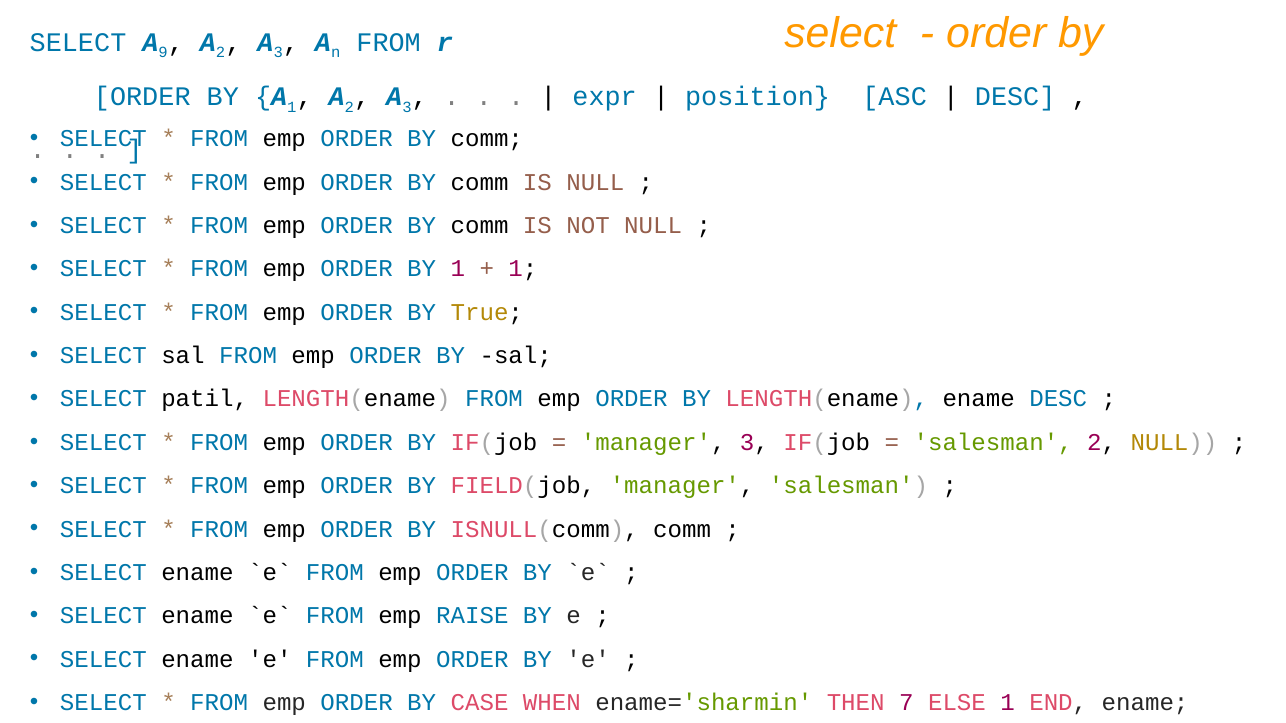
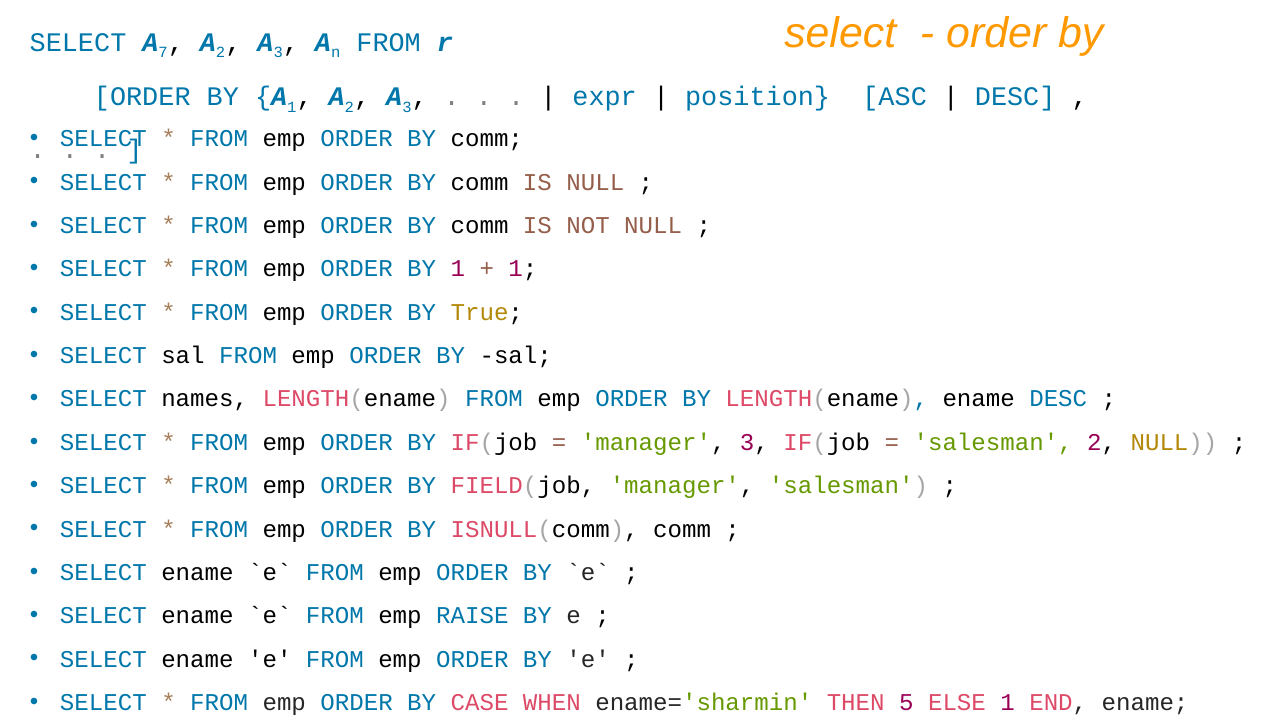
9: 9 -> 7 (163, 53)
patil: patil -> names (205, 399)
7: 7 -> 5 (906, 703)
